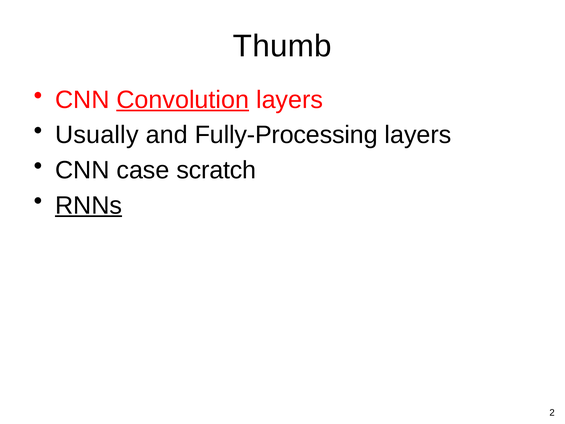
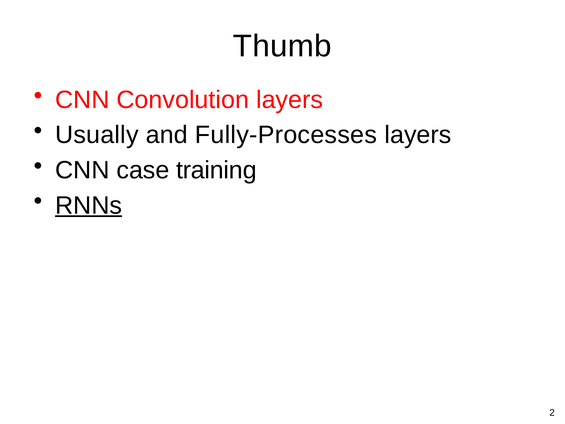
Convolution underline: present -> none (183, 100)
Fully-Processing: Fully-Processing -> Fully-Processes (286, 135)
scratch: scratch -> training (216, 170)
